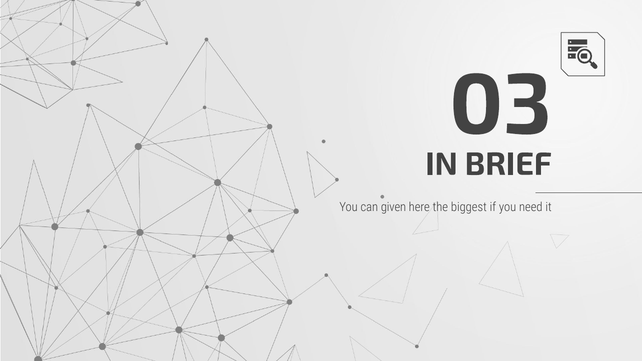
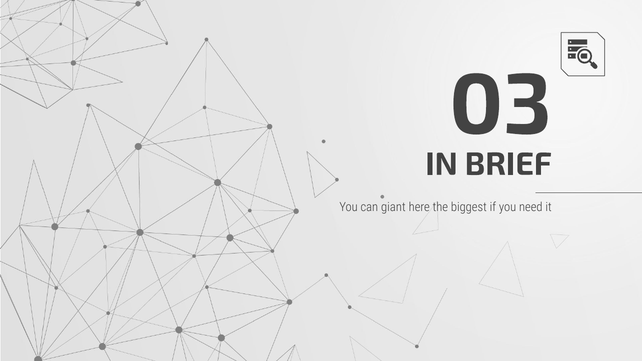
given: given -> giant (393, 207)
